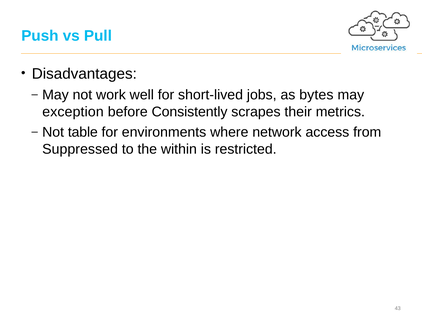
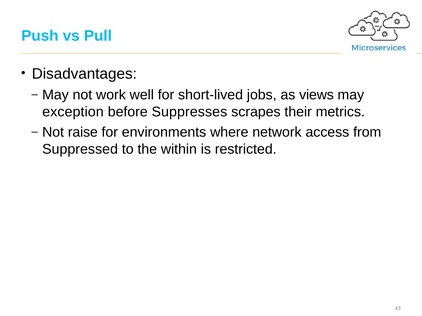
bytes: bytes -> views (317, 95)
Consistently: Consistently -> Suppresses (189, 112)
table: table -> raise (83, 133)
